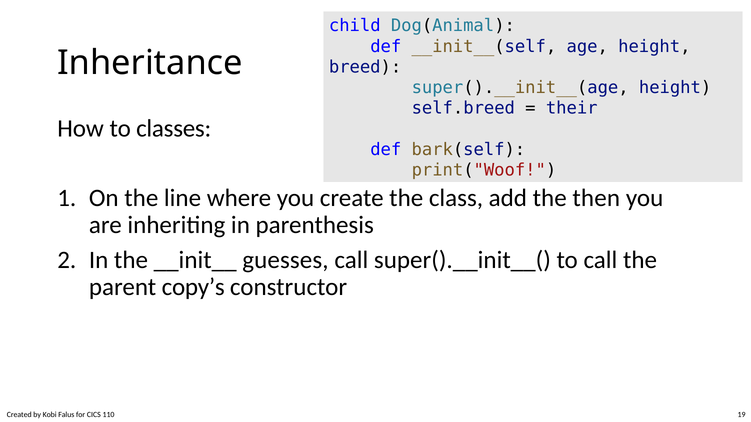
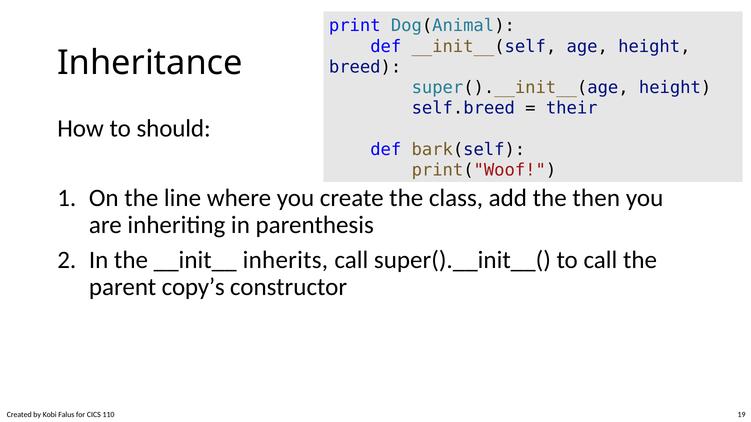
child: child -> print (355, 26)
classes: classes -> should (174, 129)
guesses: guesses -> inherits (285, 260)
